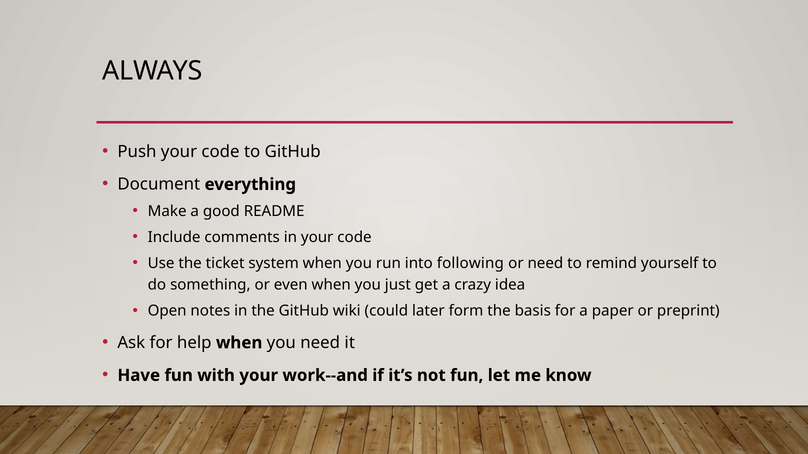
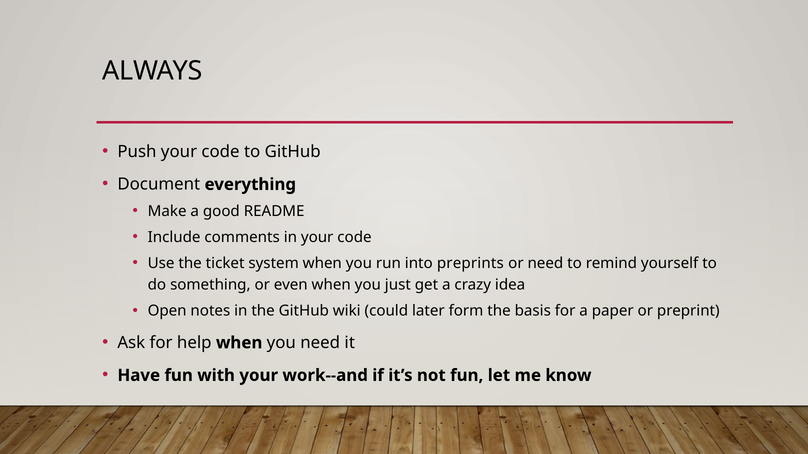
following: following -> preprints (470, 263)
